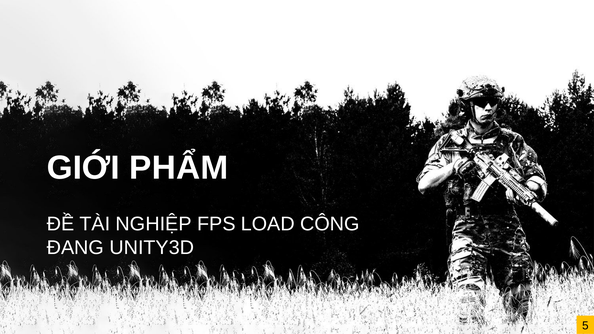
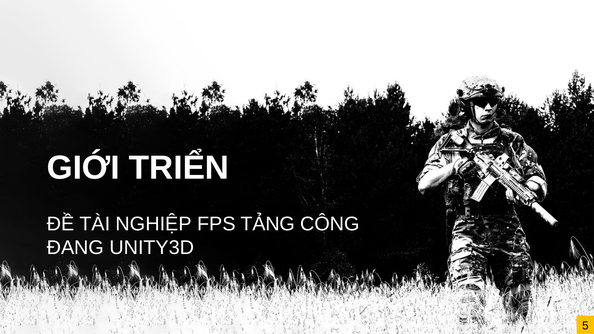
PHẨM: PHẨM -> TRIỂN (179, 168)
LOAD: LOAD -> TẢNG (268, 224)
